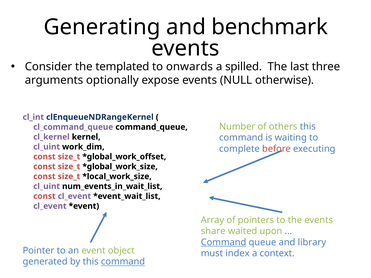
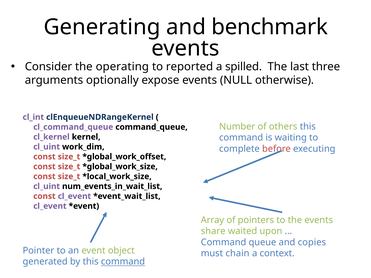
templated: templated -> operating (122, 67)
onwards: onwards -> reported (190, 67)
Command underline: present -> none (224, 242)
library: library -> copies (312, 242)
index: index -> chain (237, 254)
